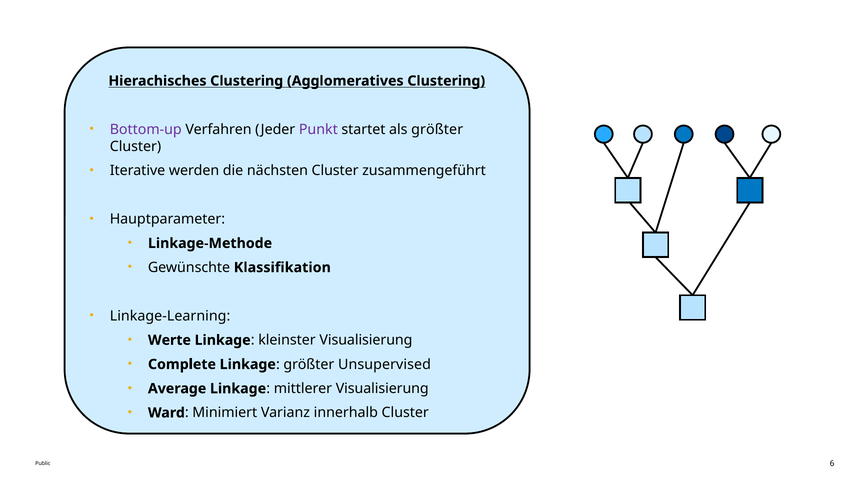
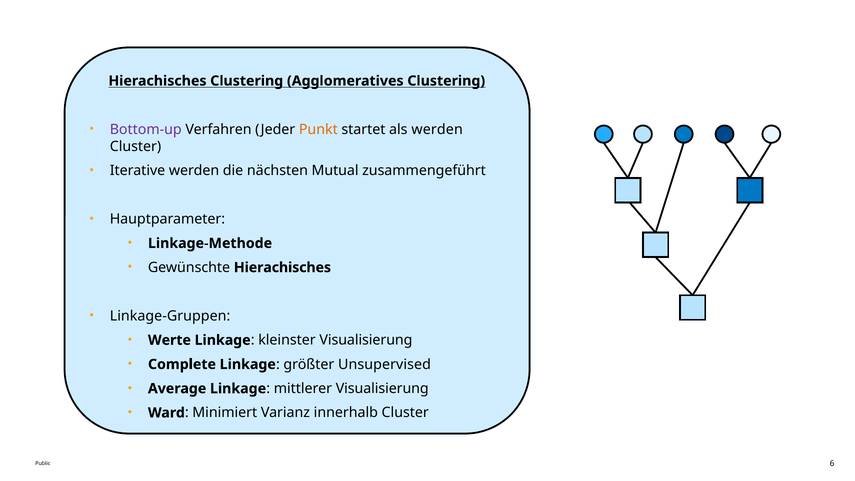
Punkt colour: purple -> orange (318, 129)
als größter: größter -> werden (437, 129)
nächsten Cluster: Cluster -> Mutual (335, 171)
Gewünschte Klassifikation: Klassifikation -> Hierachisches (282, 267)
Linkage-Learning: Linkage-Learning -> Linkage-Gruppen (170, 316)
